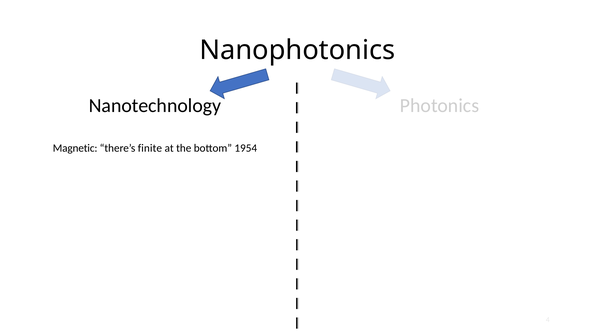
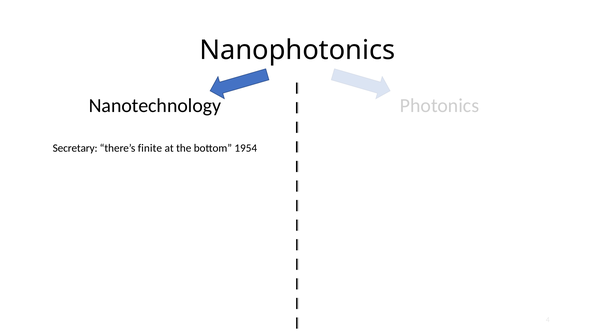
Magnetic: Magnetic -> Secretary (75, 148)
